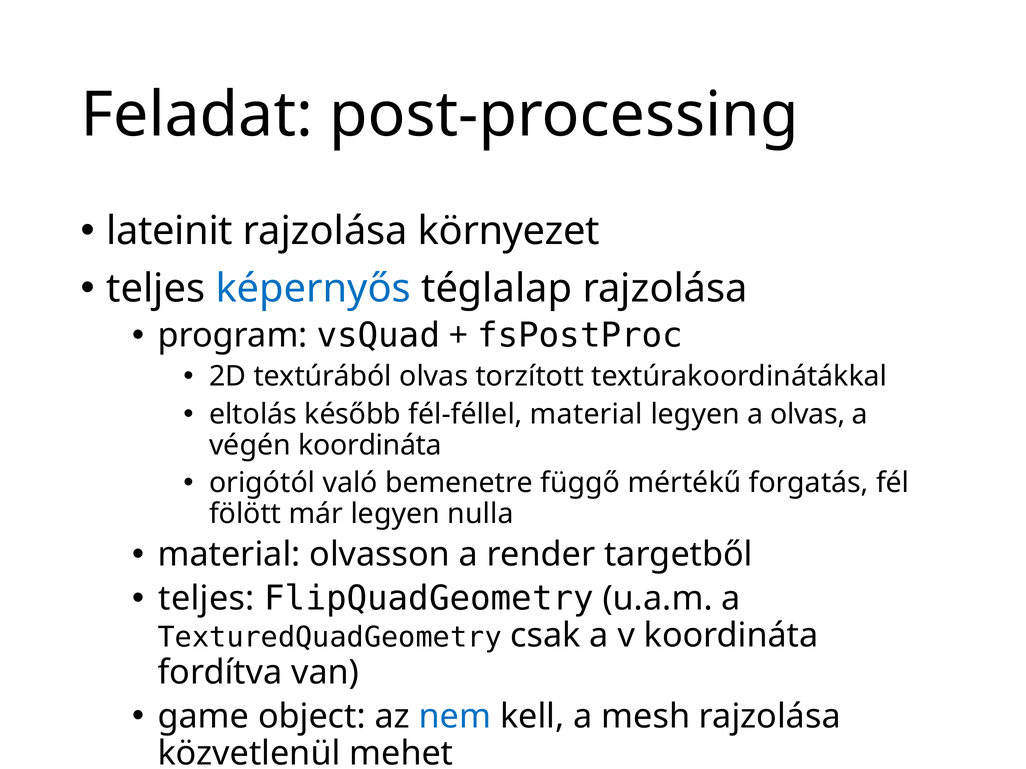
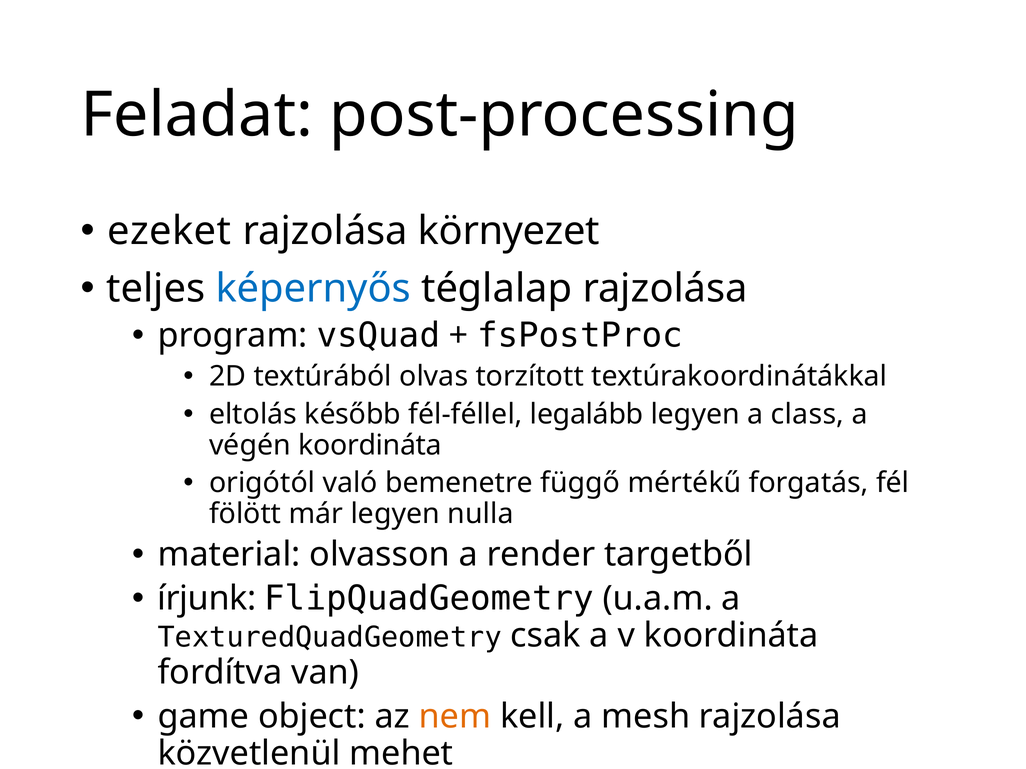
lateinit: lateinit -> ezeket (169, 231)
fél-féllel material: material -> legalább (587, 415)
a olvas: olvas -> class (807, 415)
teljes: teljes -> írjunk (207, 599)
nem colour: blue -> orange (455, 717)
